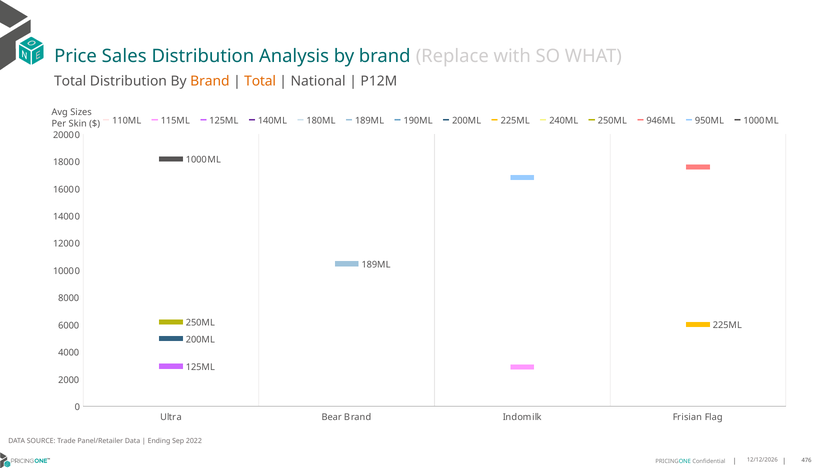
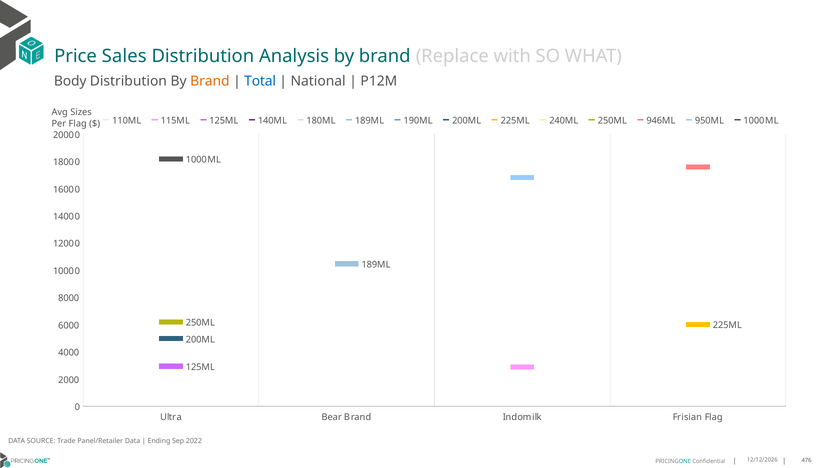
Total: Total -> Body (70, 81)
Total colour: orange -> blue (260, 81)
Per Skin: Skin -> Flag (78, 123)
